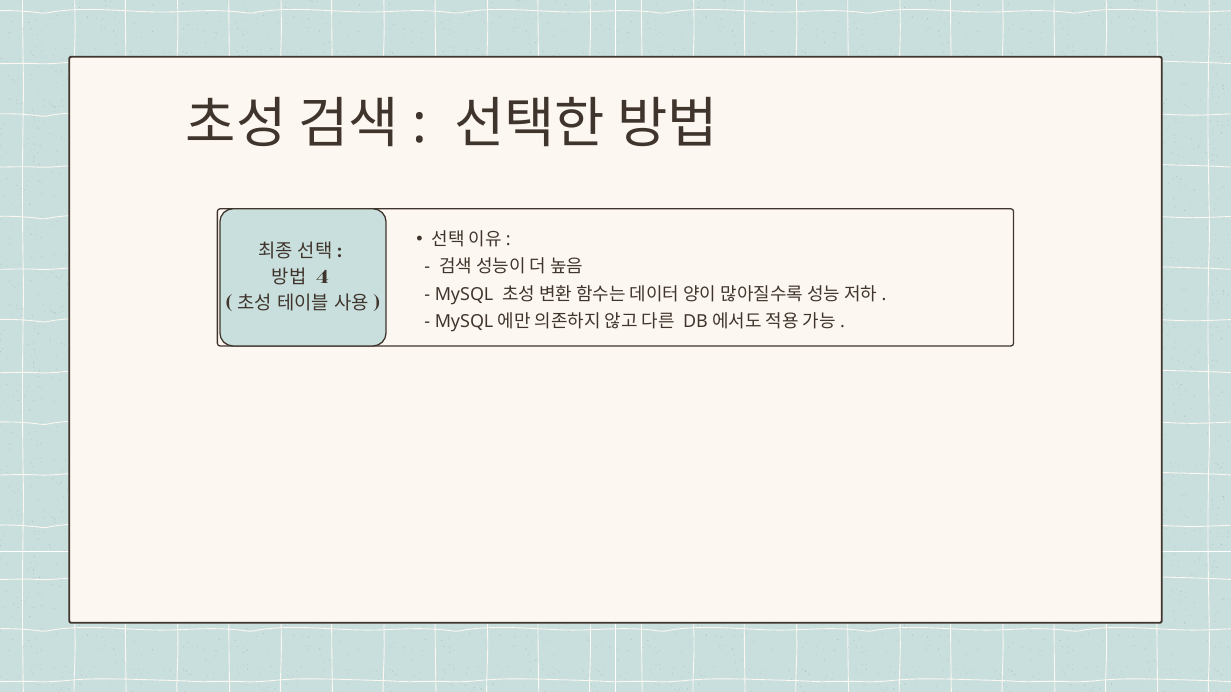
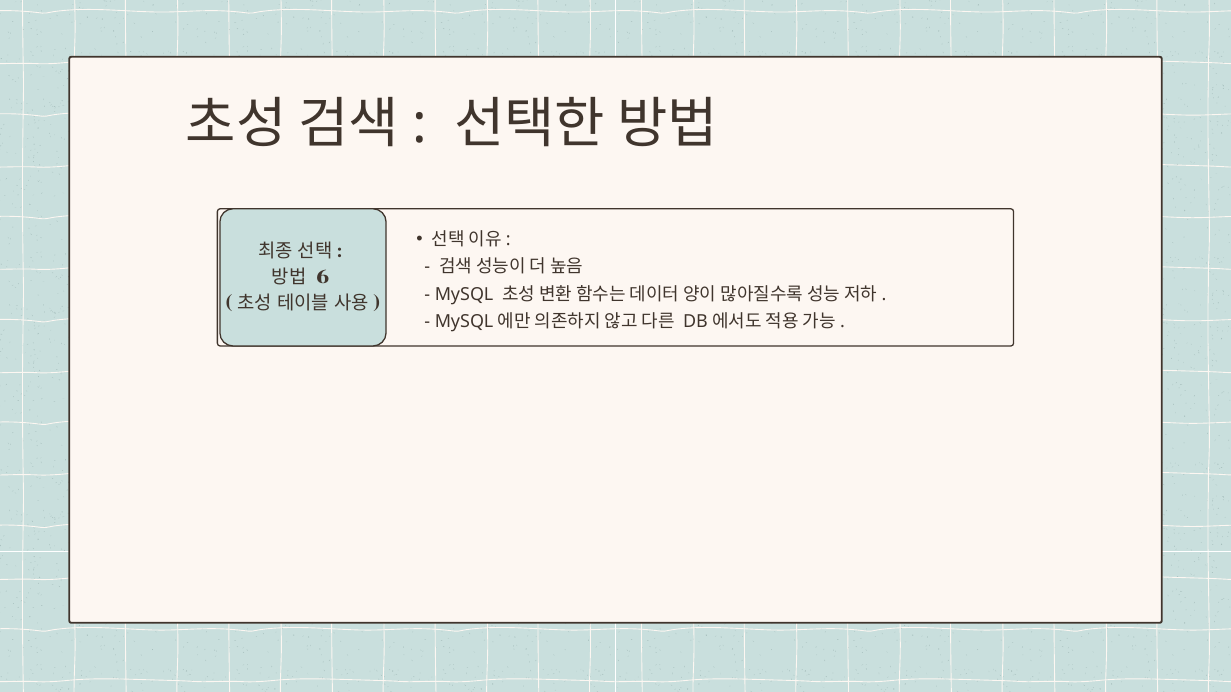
4: 4 -> 6 (323, 277)
